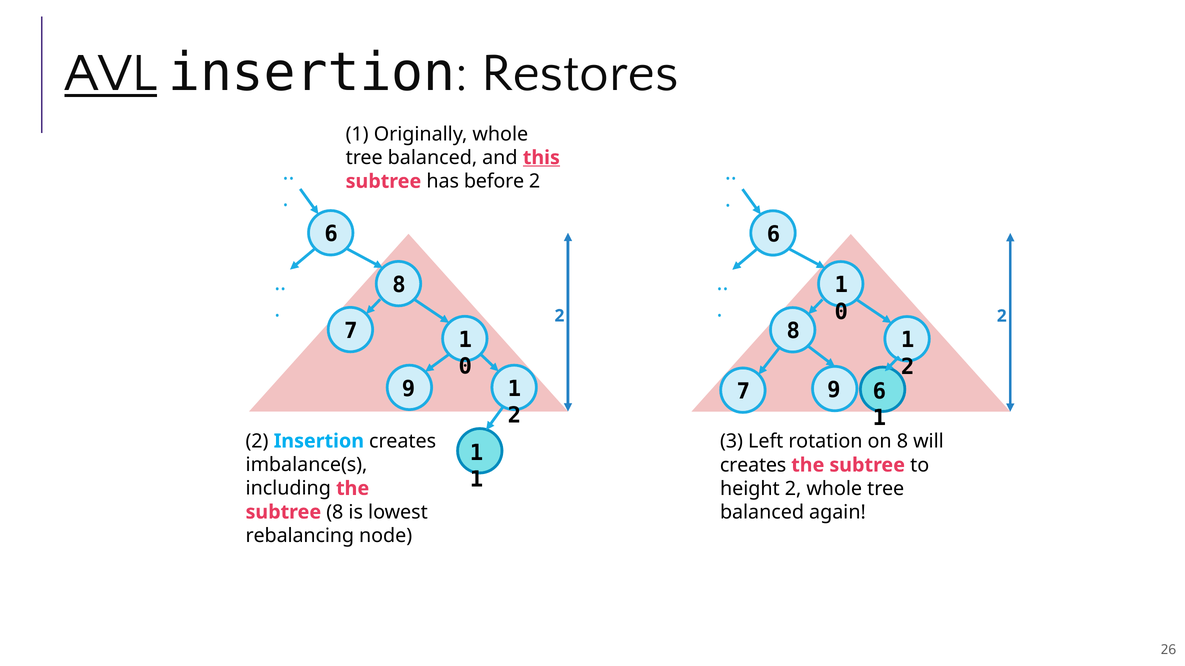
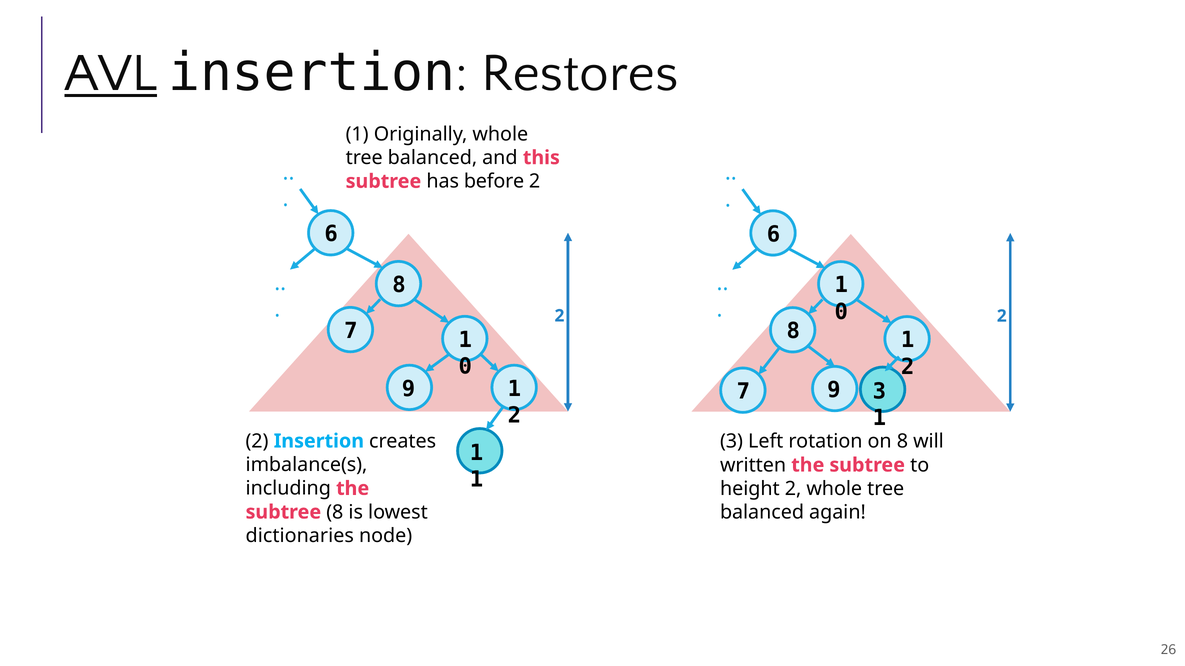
this underline: present -> none (541, 158)
7 6: 6 -> 3 (879, 392)
creates: creates -> written (753, 465)
rebalancing: rebalancing -> dictionaries (300, 536)
